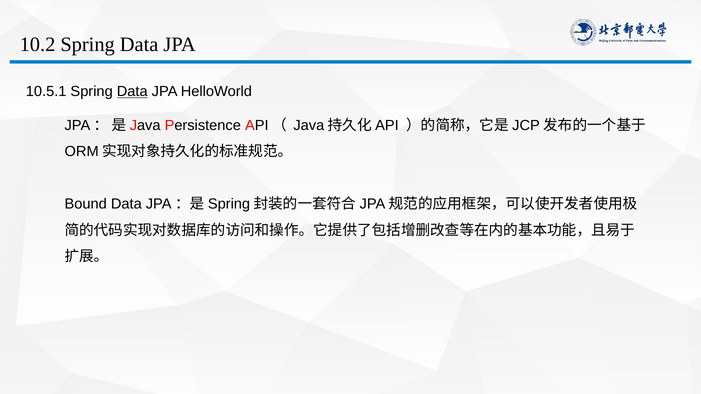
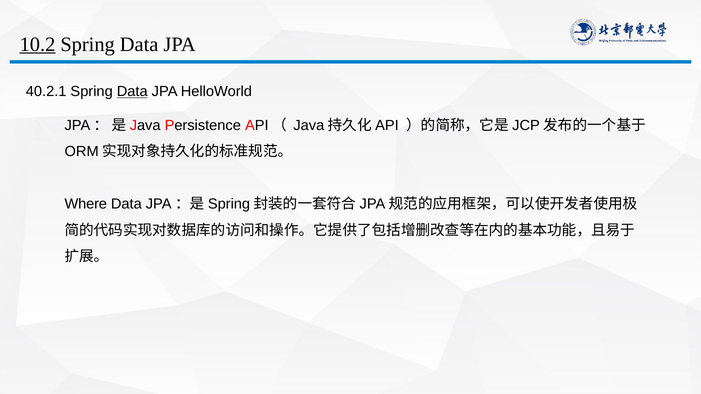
10.2 underline: none -> present (38, 44)
10.5.1: 10.5.1 -> 40.2.1 (46, 91)
Bound: Bound -> Where (86, 204)
